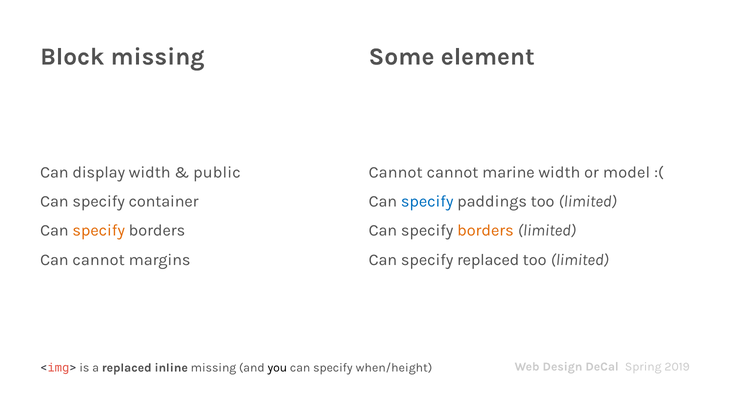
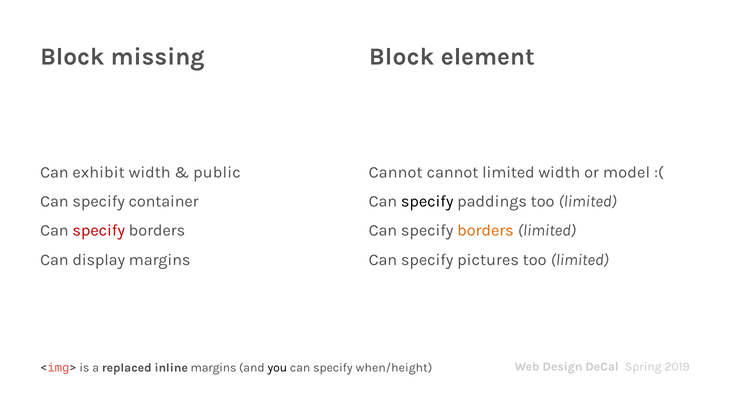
Some: Some -> Block (402, 56)
display: display -> exhibit (99, 172)
cannot marine: marine -> limited (508, 172)
specify colour: blue -> black (427, 201)
specify colour: orange -> red (99, 230)
Can cannot: cannot -> display (99, 260)
specify replaced: replaced -> pictures (488, 260)
inline missing: missing -> margins (214, 367)
